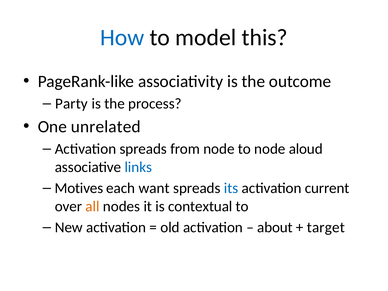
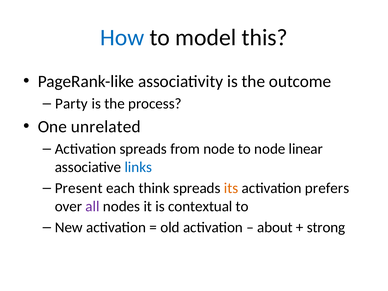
aloud: aloud -> linear (306, 149)
Motives: Motives -> Present (79, 188)
want: want -> think (154, 188)
its colour: blue -> orange (231, 188)
current: current -> prefers (327, 188)
all colour: orange -> purple (93, 206)
target: target -> strong (326, 227)
